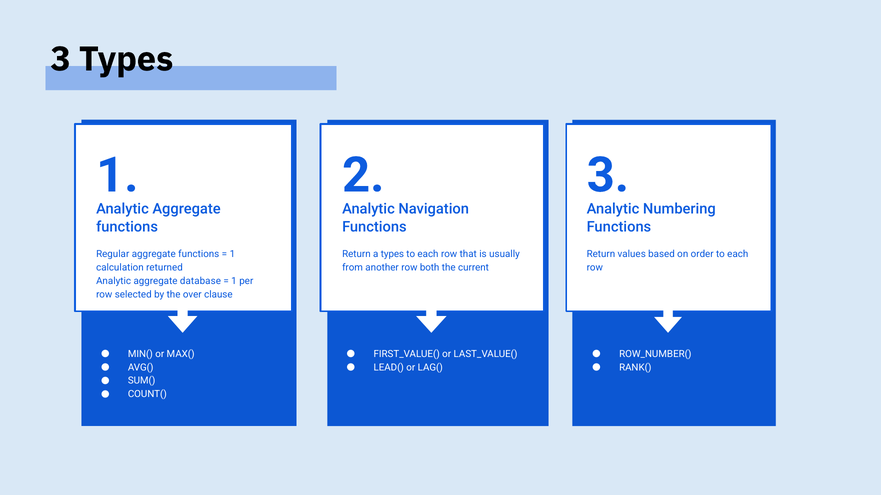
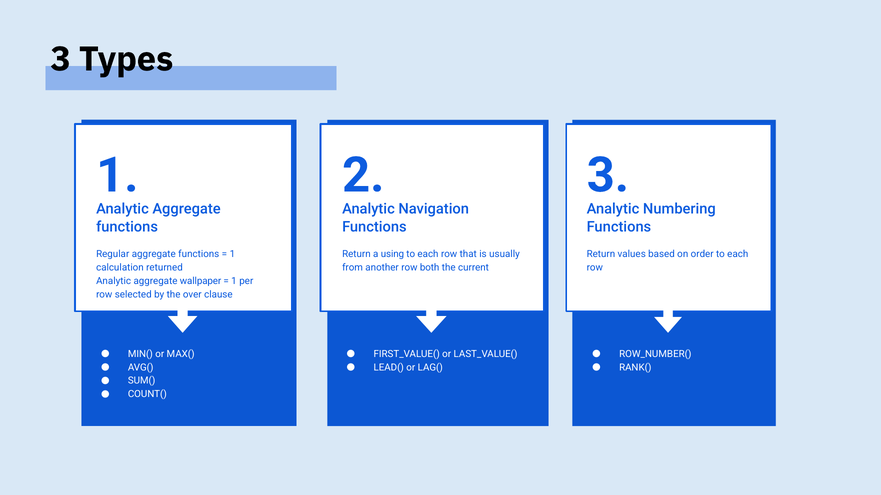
a types: types -> using (392, 255)
database: database -> wallpaper (201, 281)
